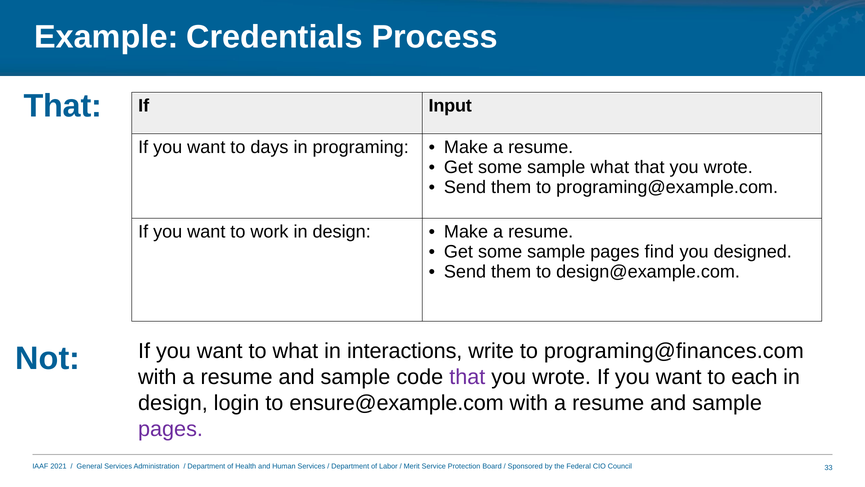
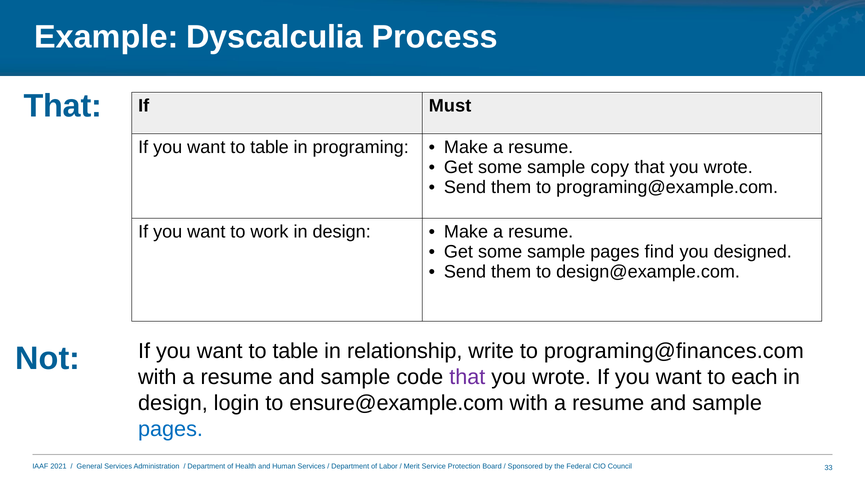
Credentials: Credentials -> Dyscalculia (275, 37)
Input: Input -> Must (450, 106)
days: days -> table (270, 147)
sample what: what -> copy (610, 167)
what: what -> table (296, 351)
interactions: interactions -> relationship (405, 351)
pages colour: purple -> blue (170, 429)
